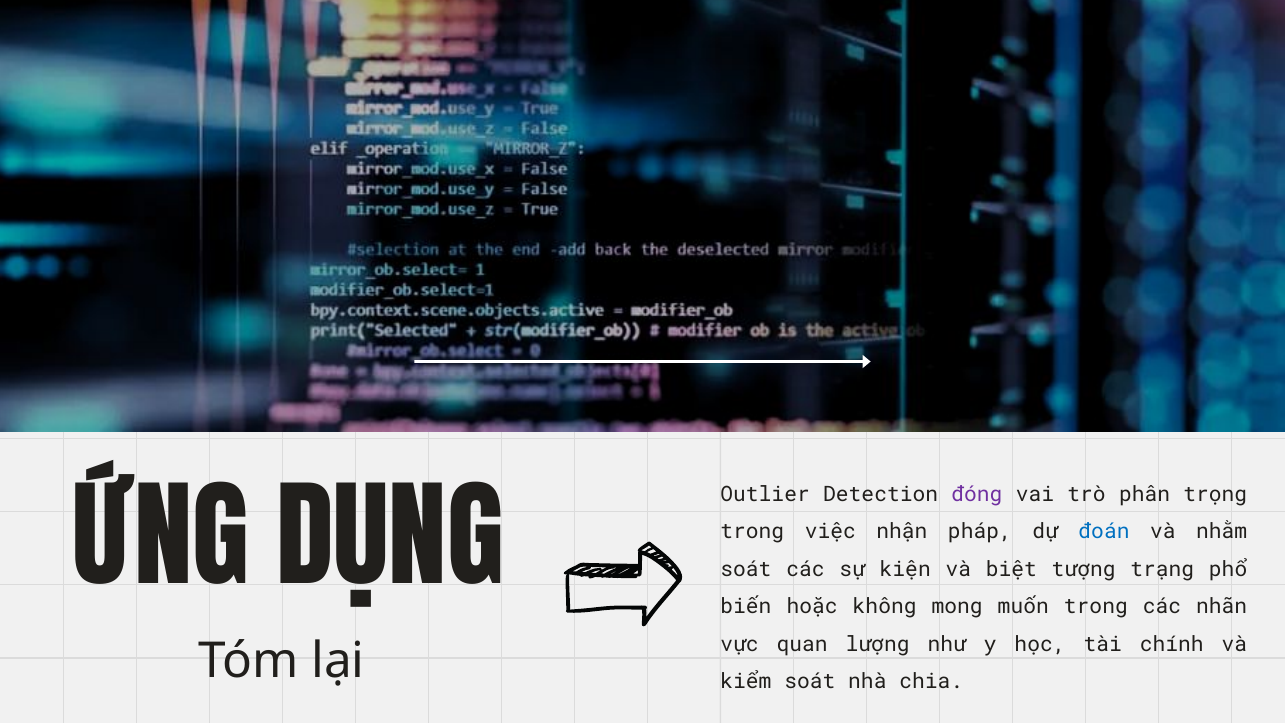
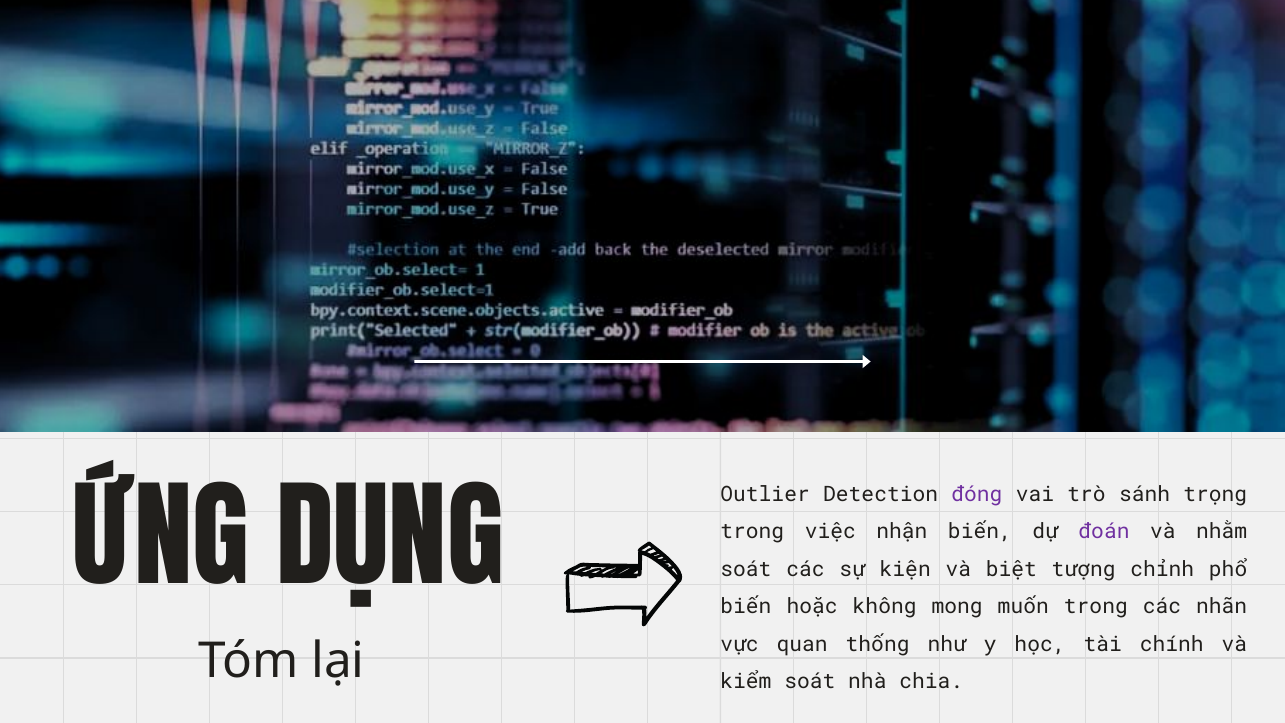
phân: phân -> sánh (1145, 494)
nhận pháp: pháp -> biến (980, 531)
đoán colour: blue -> purple (1104, 531)
trạng: trạng -> chỉnh (1162, 569)
lượng: lượng -> thống (878, 644)
